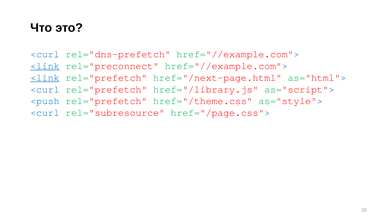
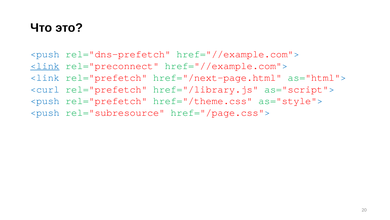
<curl: <curl -> <push (45, 54)
<link underline: present -> none (45, 77)
<curl: <curl -> <push (45, 112)
